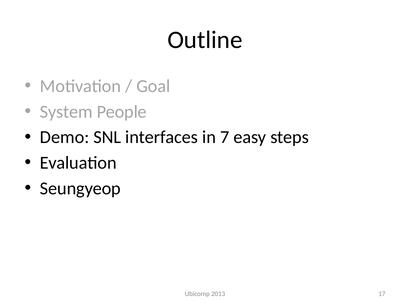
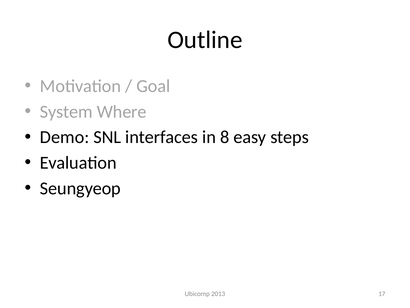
People: People -> Where (122, 112)
7: 7 -> 8 (225, 137)
